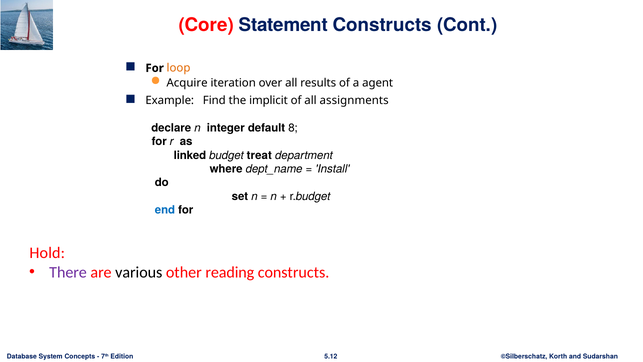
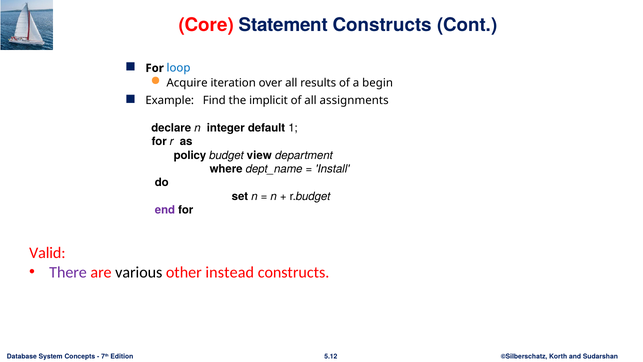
loop colour: orange -> blue (179, 68)
agent: agent -> begin (378, 83)
8: 8 -> 1 (293, 128)
linked: linked -> policy (190, 155)
treat: treat -> view (259, 155)
end colour: blue -> purple (165, 210)
Hold: Hold -> Valid (47, 253)
reading: reading -> instead (230, 272)
